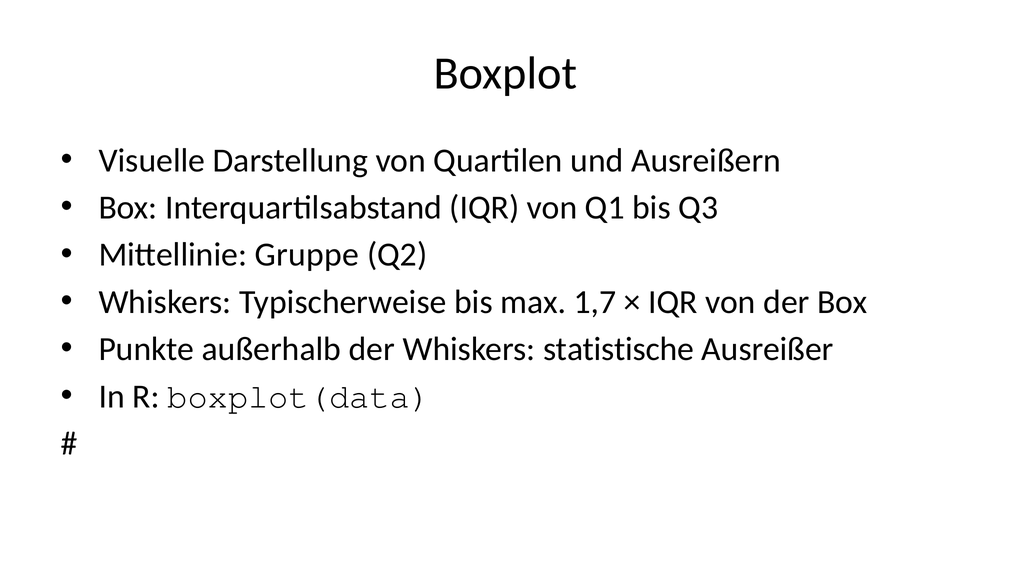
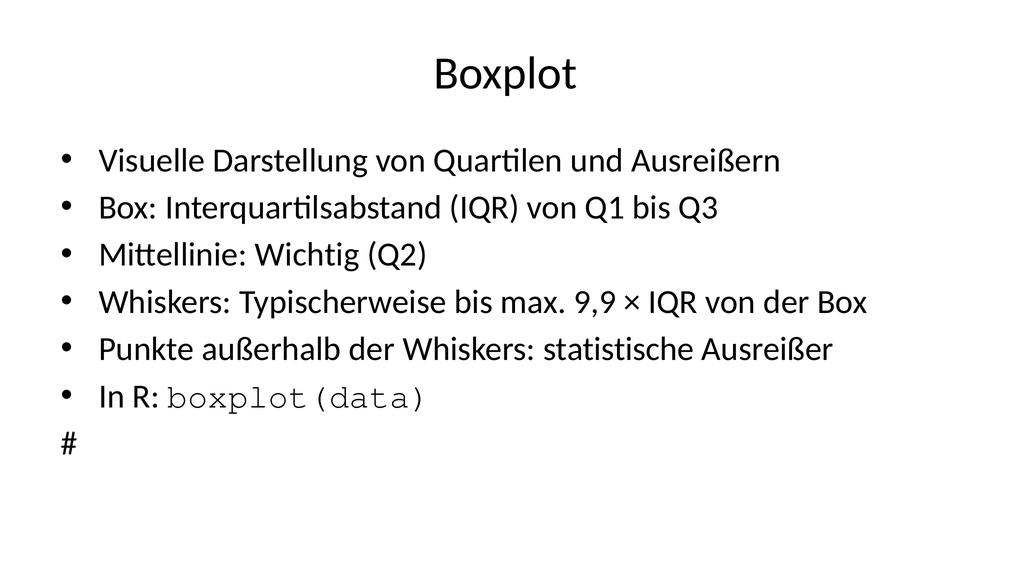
Gruppe: Gruppe -> Wichtig (307, 255)
1,7: 1,7 -> 9,9 (595, 302)
